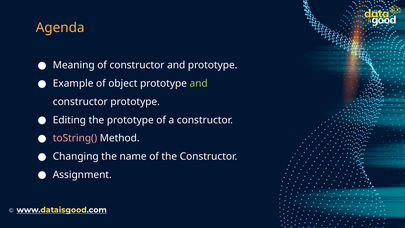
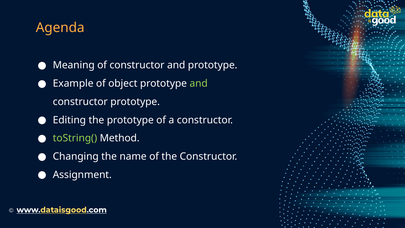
toString( colour: pink -> light green (75, 138)
